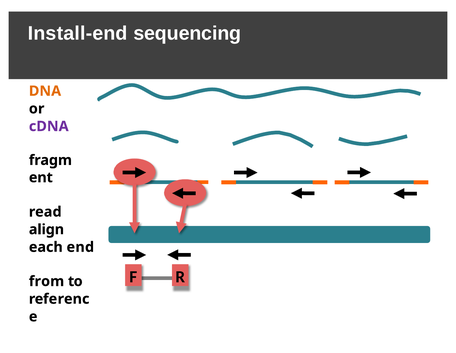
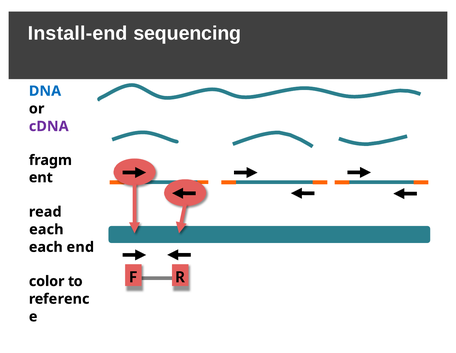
DNA colour: orange -> blue (45, 91)
align: align -> each (46, 229)
from: from -> color (47, 281)
